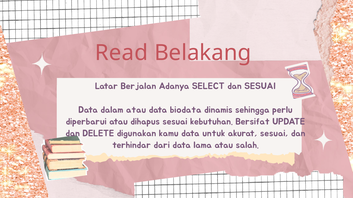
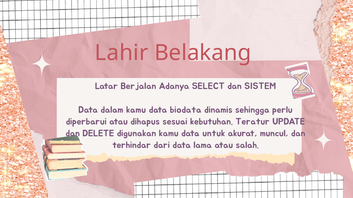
Read: Read -> Lahir (122, 53)
dan SESUAI: SESUAI -> SISTEM (260, 86)
dalam atau: atau -> kamu (136, 110)
Bersifat: Bersifat -> Teratur (253, 122)
akurat sesuai: sesuai -> muncul (274, 134)
